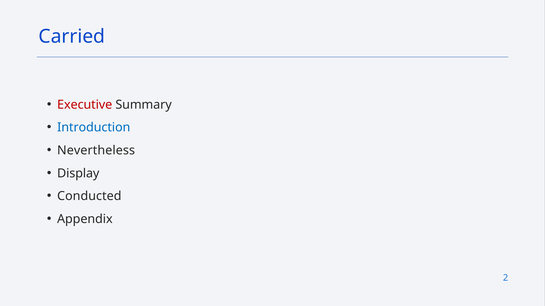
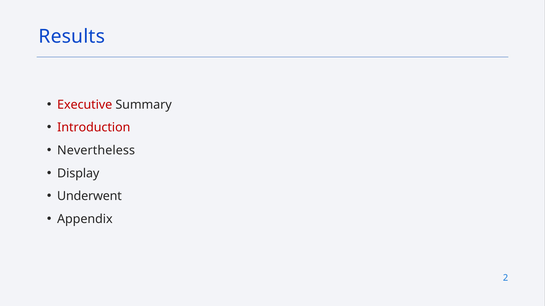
Carried: Carried -> Results (72, 36)
Introduction colour: blue -> red (94, 128)
Conducted: Conducted -> Underwent (89, 197)
